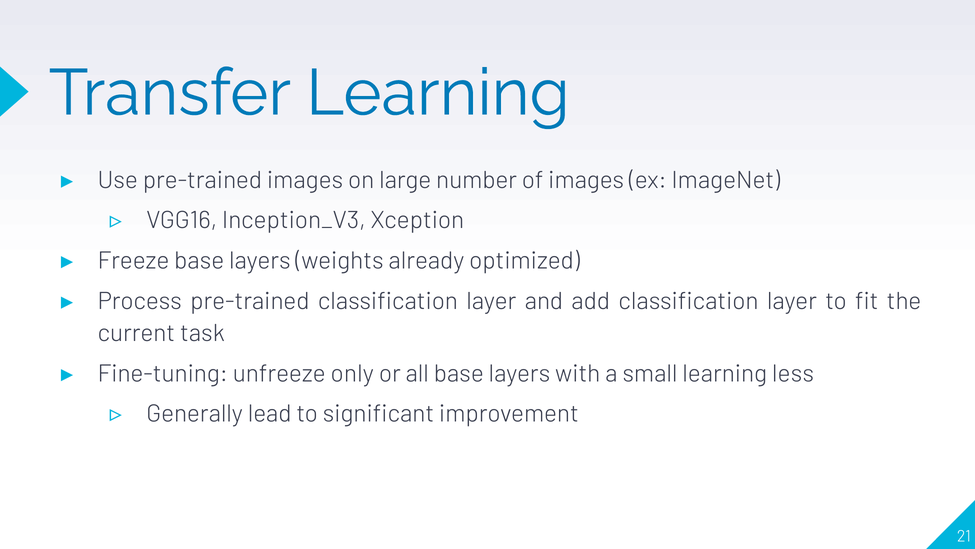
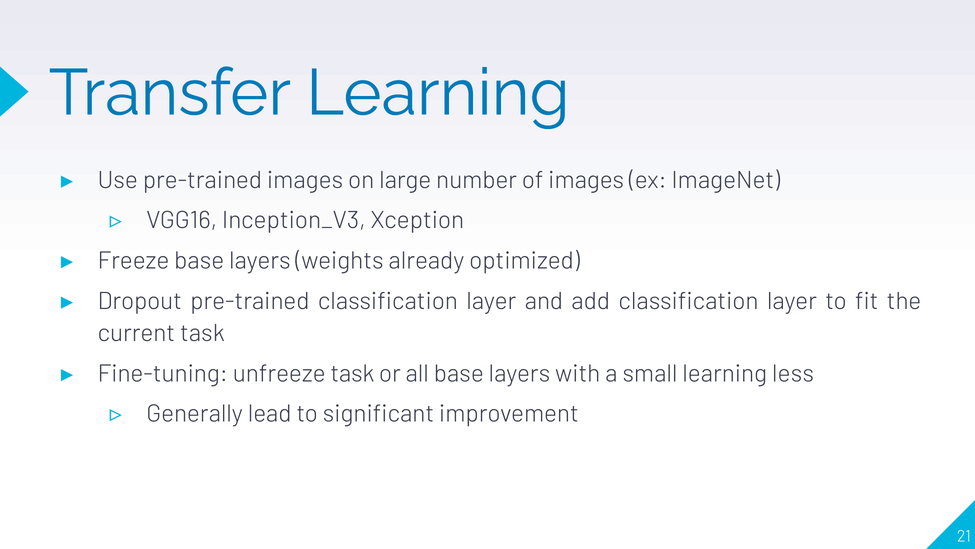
Process: Process -> Dropout (140, 301)
unfreeze only: only -> task (352, 373)
